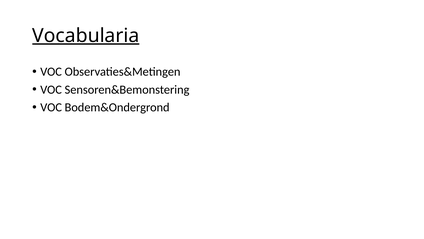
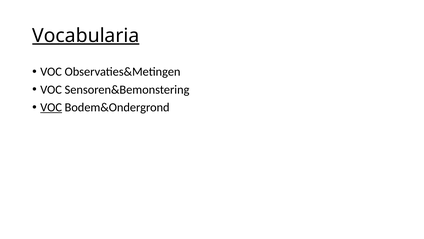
VOC underline: none -> present (51, 107)
